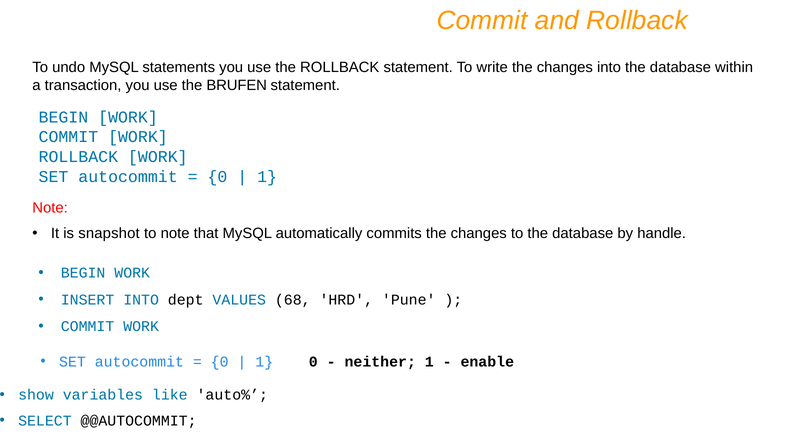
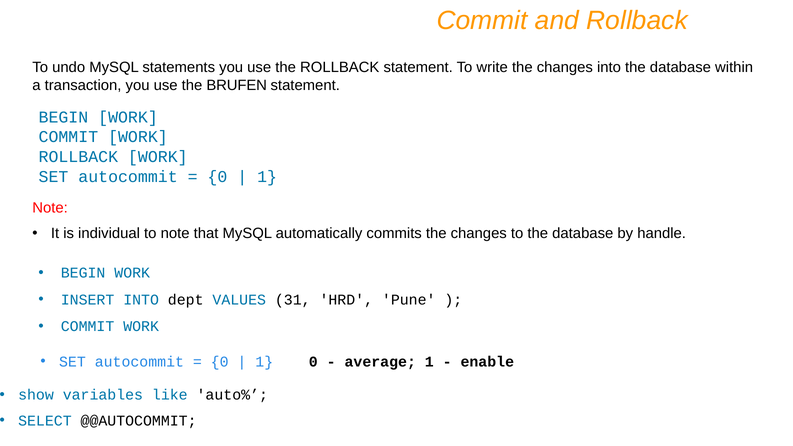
snapshot: snapshot -> individual (109, 234)
68: 68 -> 31 (293, 300)
neither: neither -> average (380, 362)
